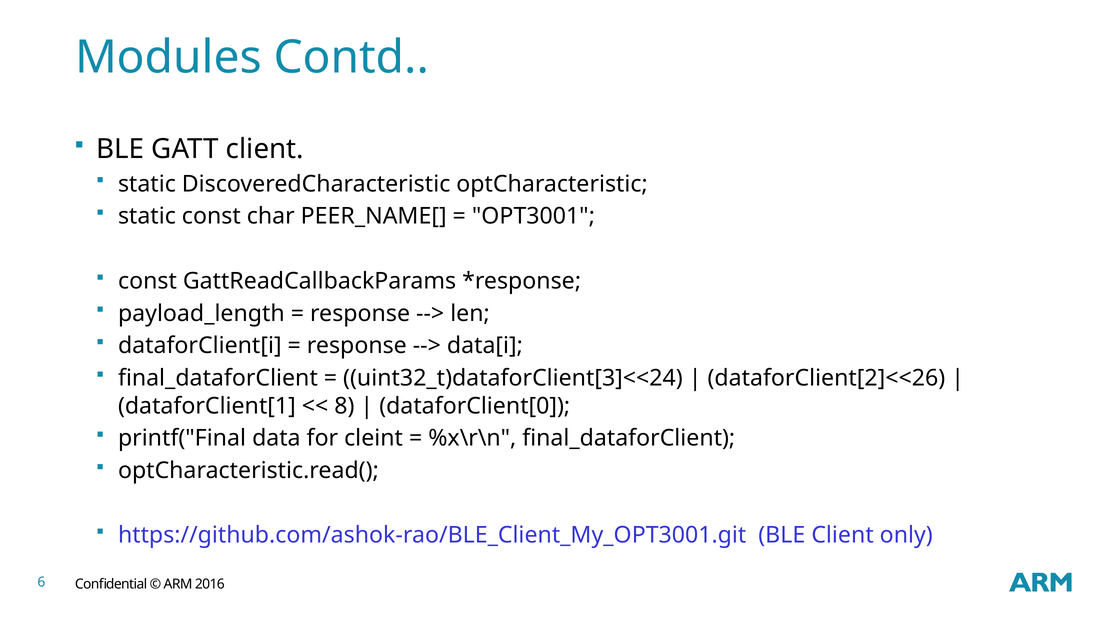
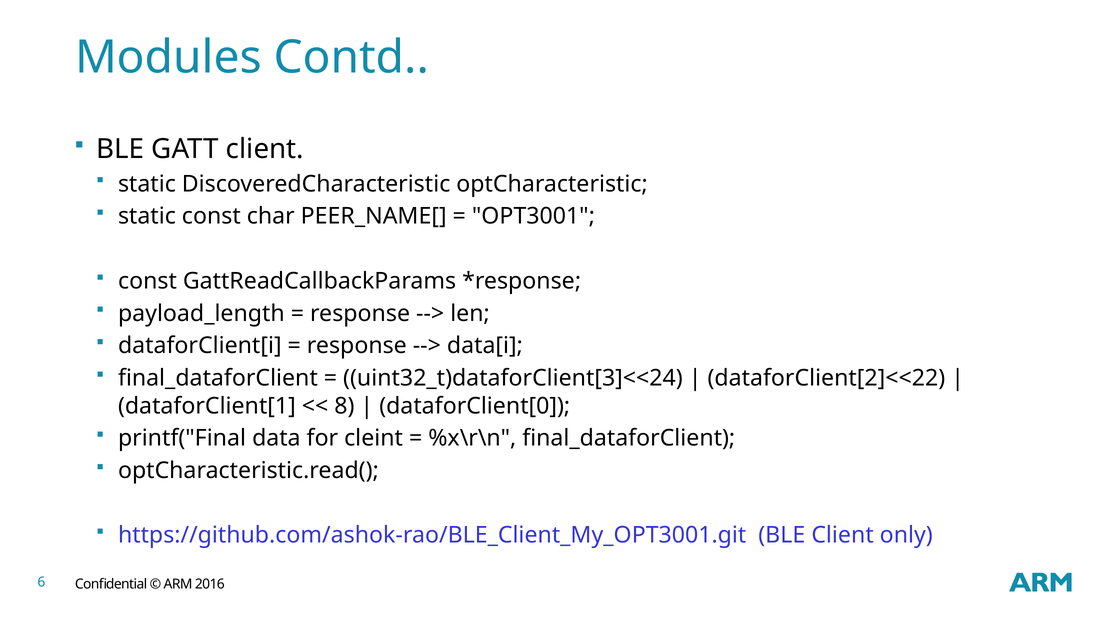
dataforClient[2]<<26: dataforClient[2]<<26 -> dataforClient[2]<<22 (826, 378)
